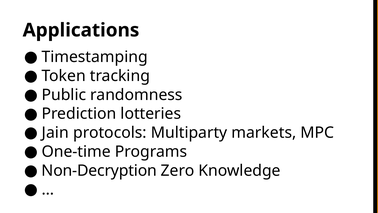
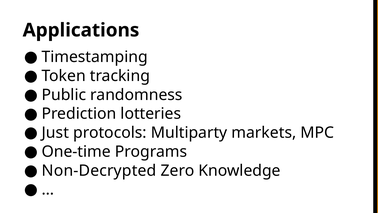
Jain: Jain -> Just (55, 132)
Non-Decryption: Non-Decryption -> Non-Decrypted (99, 170)
